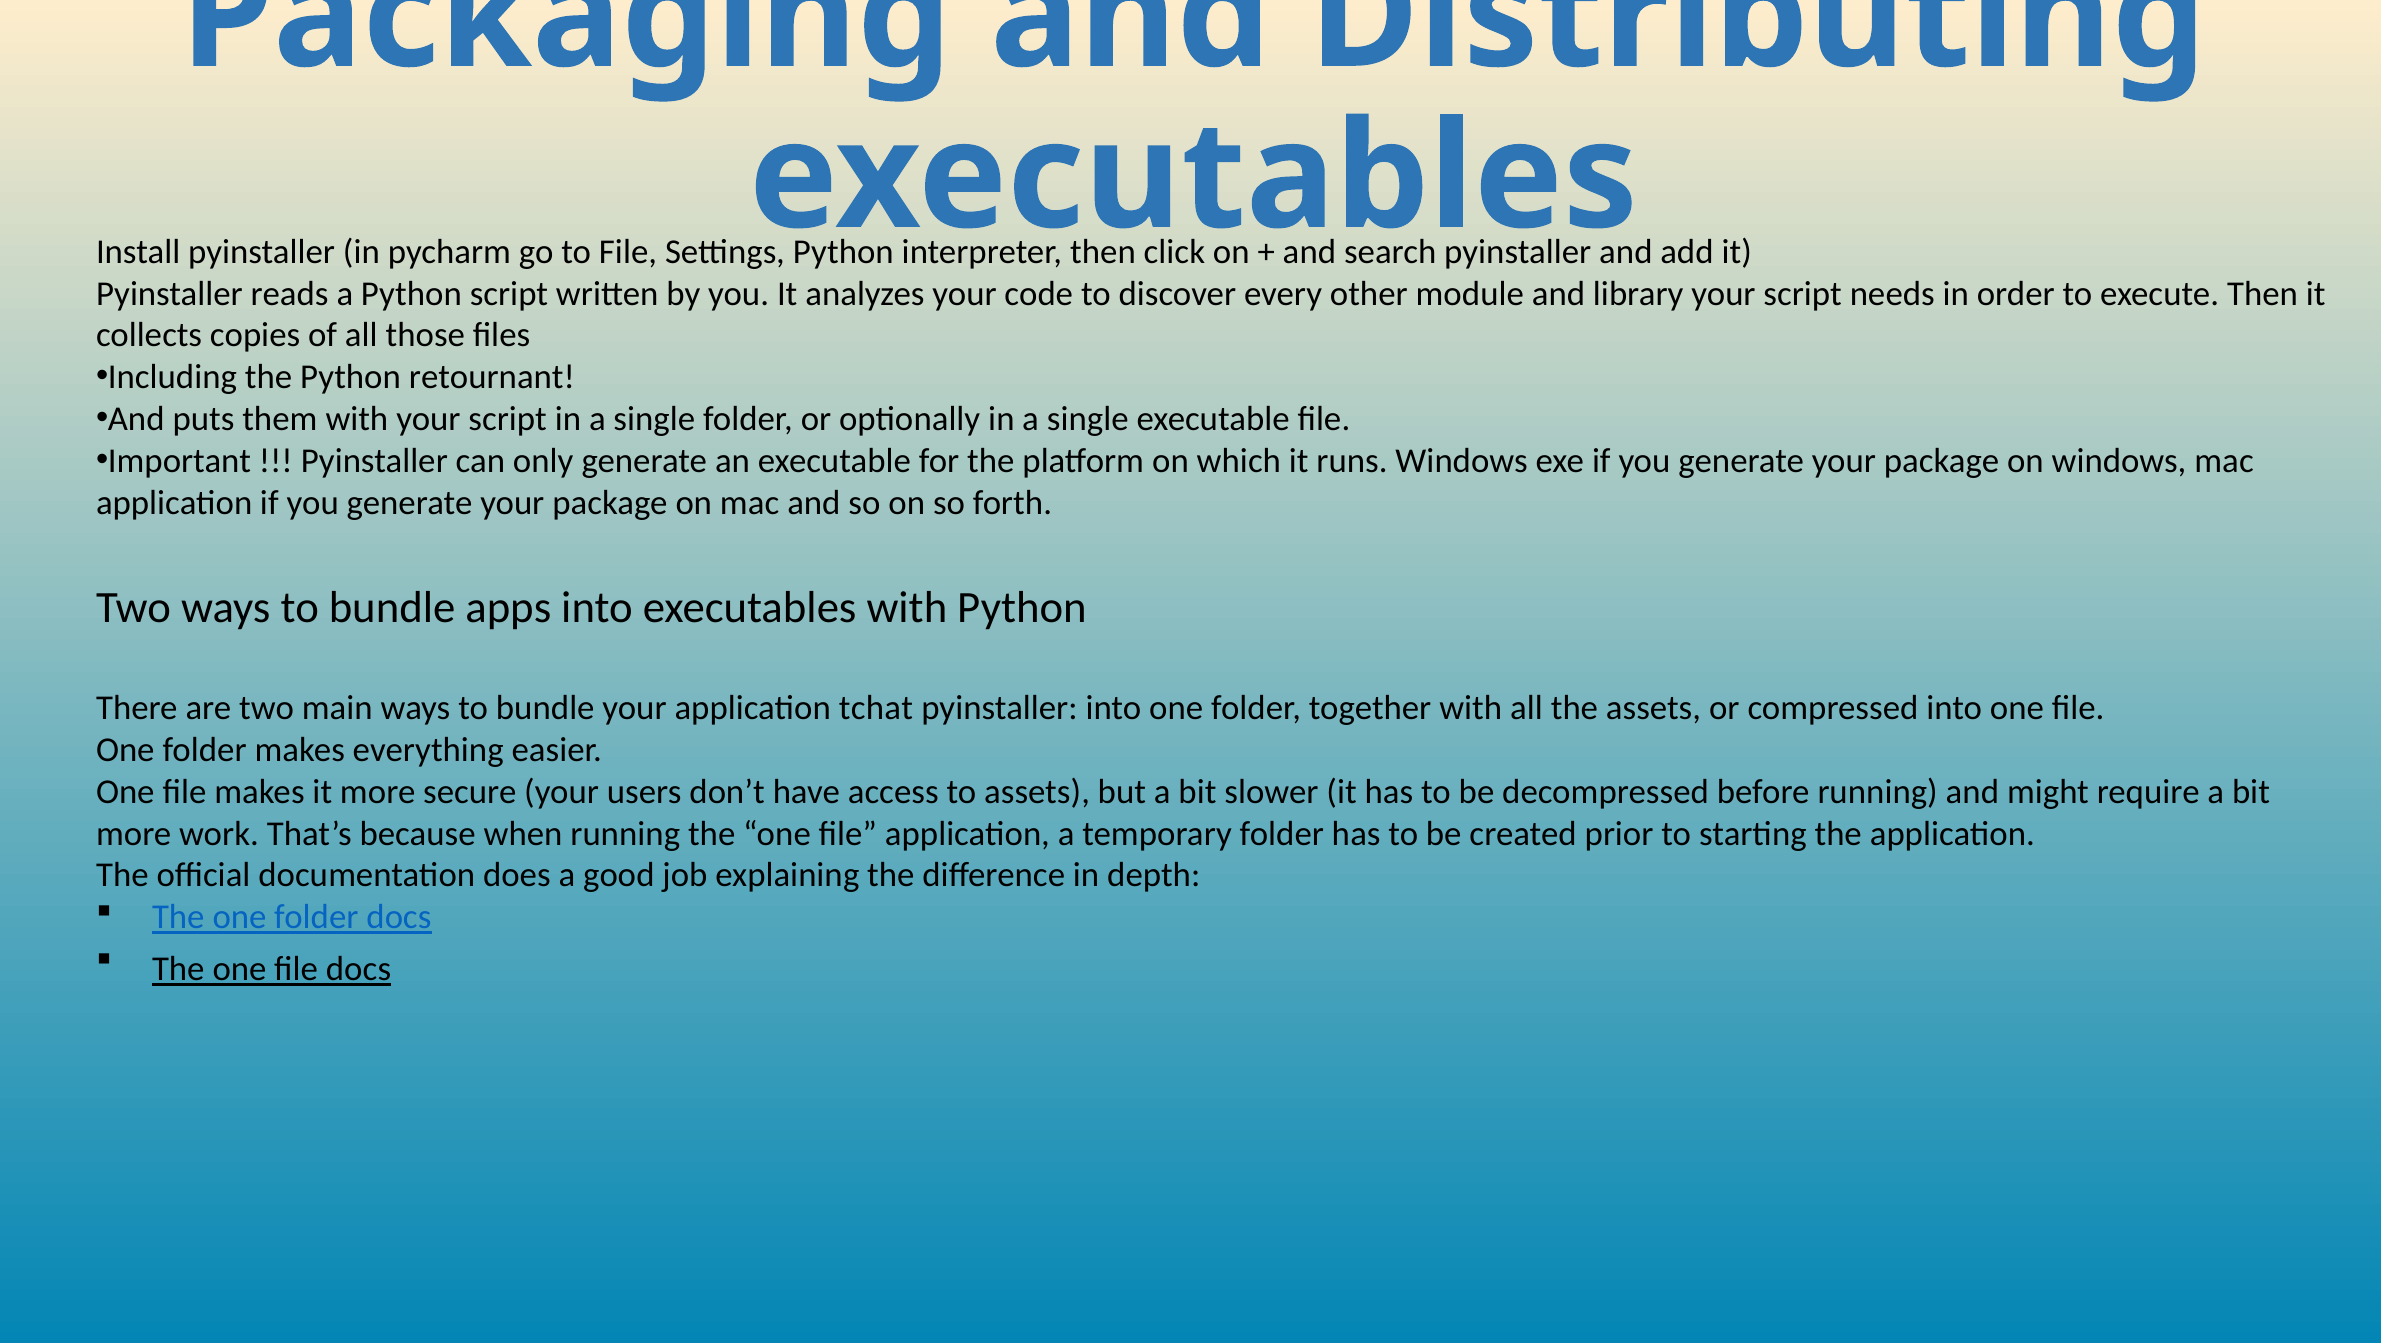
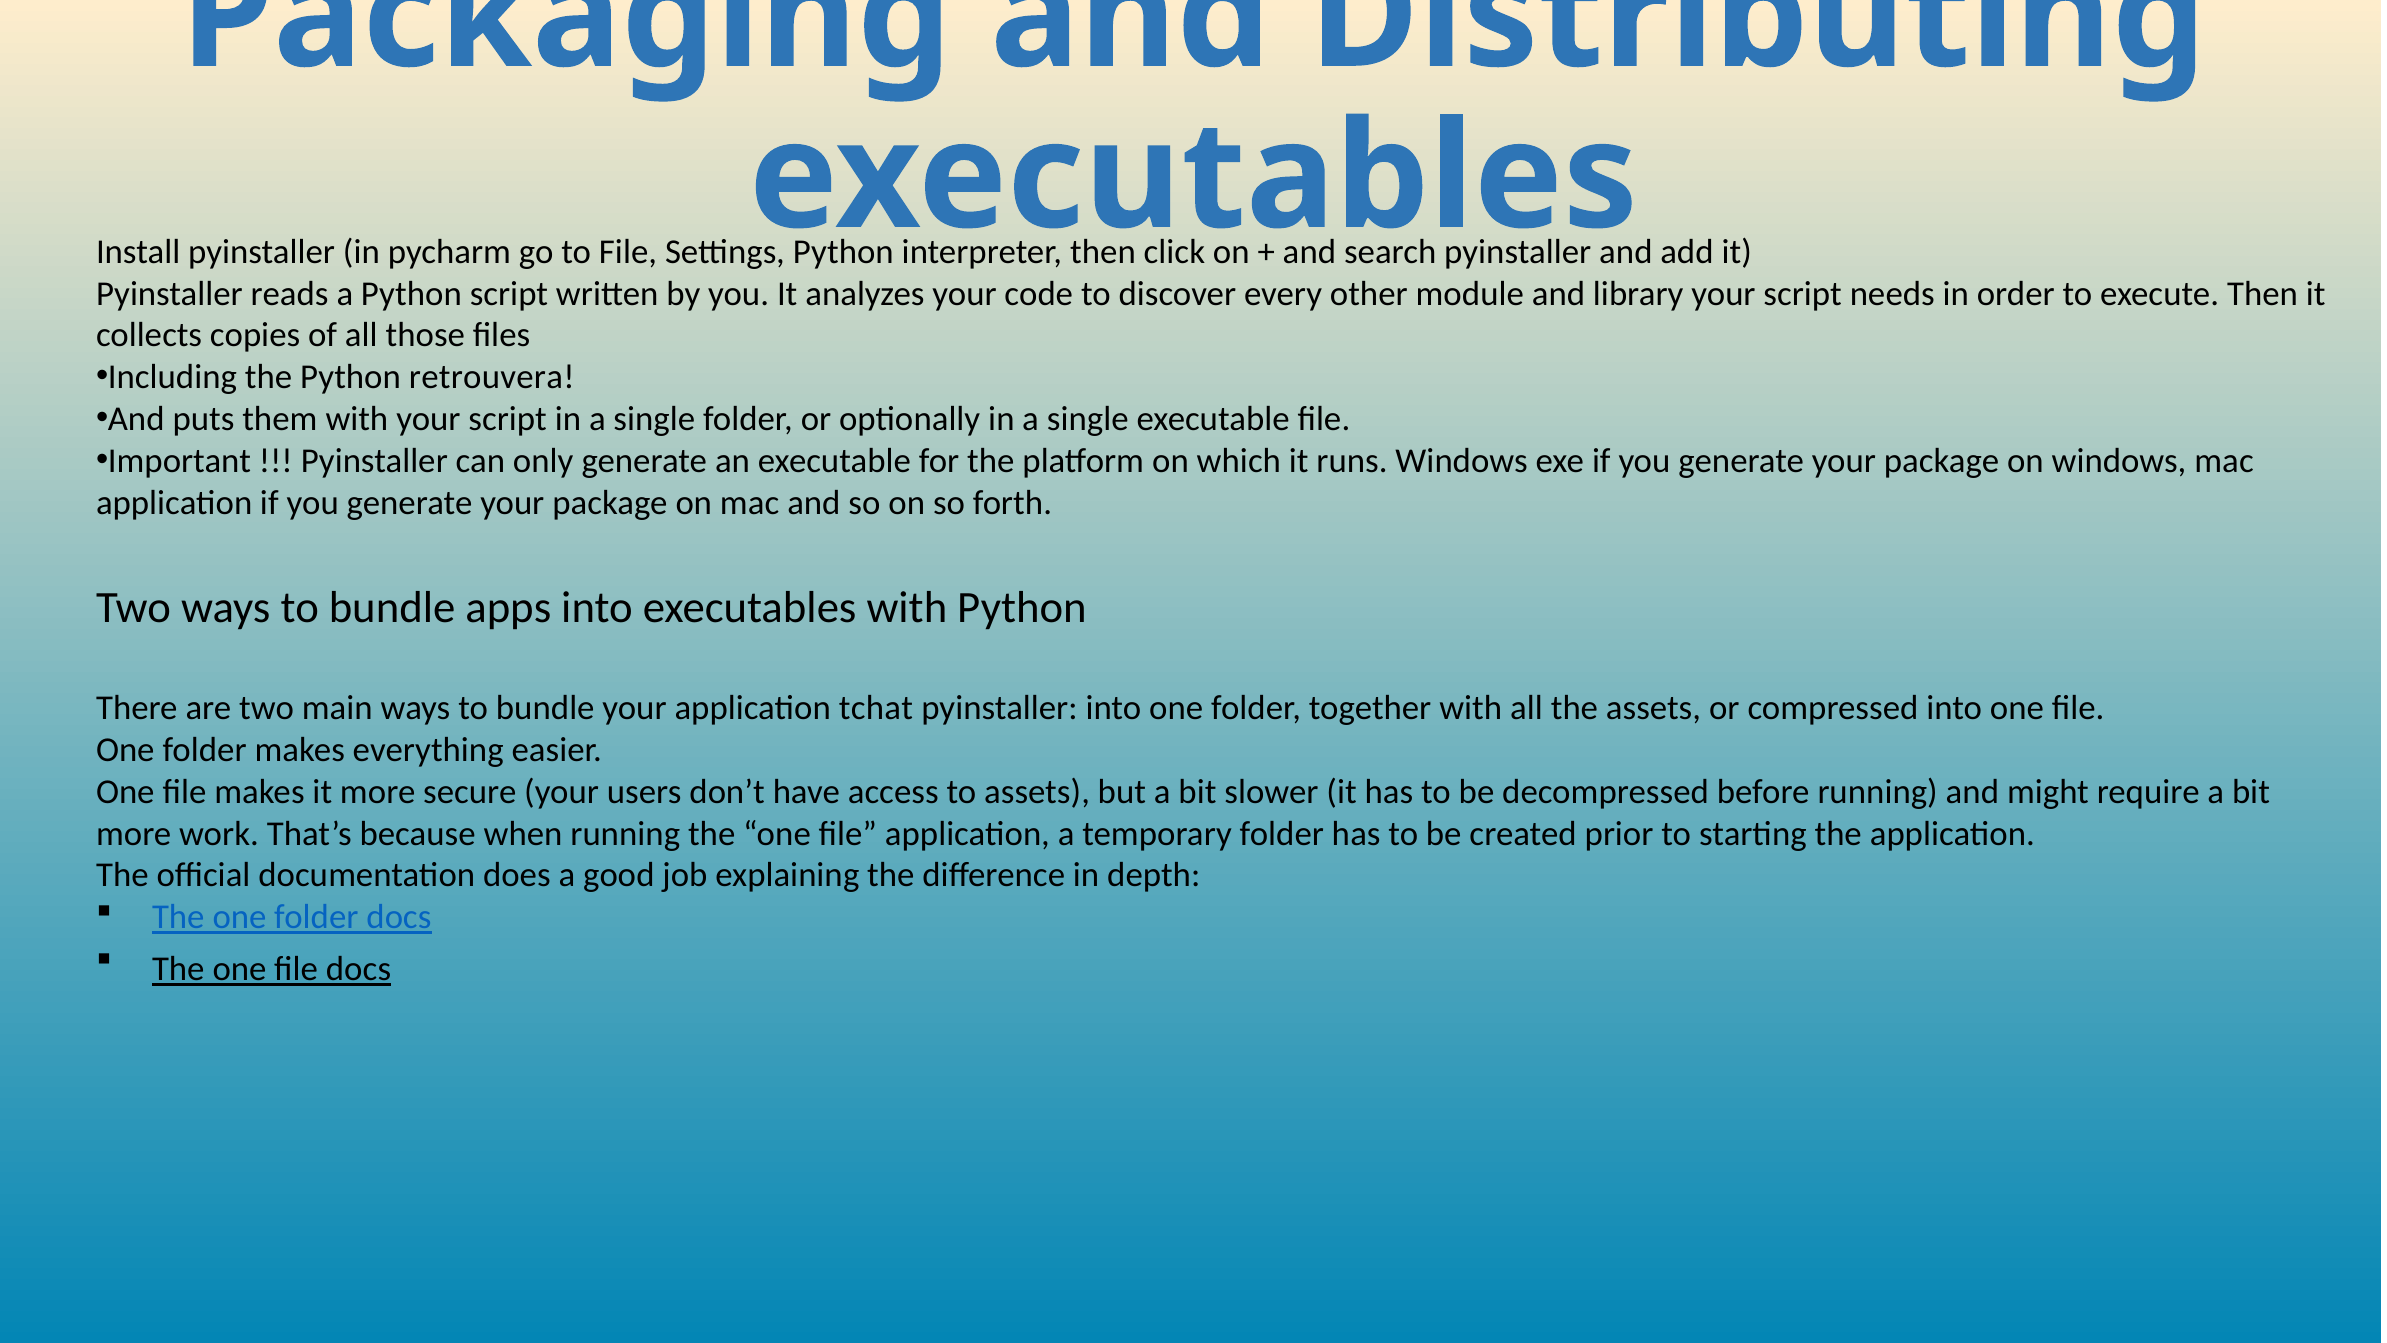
retournant: retournant -> retrouvera (492, 377)
